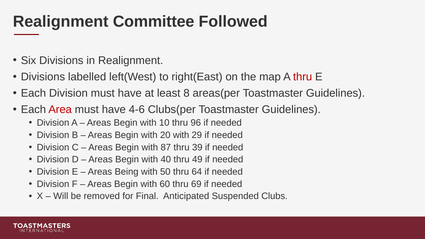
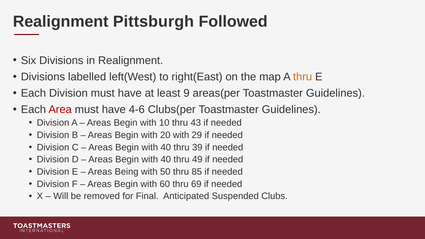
Committee: Committee -> Pittsburgh (153, 22)
thru colour: red -> orange (303, 77)
8: 8 -> 9 (187, 93)
96: 96 -> 43 (196, 123)
87: 87 -> 40 (166, 147)
64: 64 -> 85 (197, 172)
